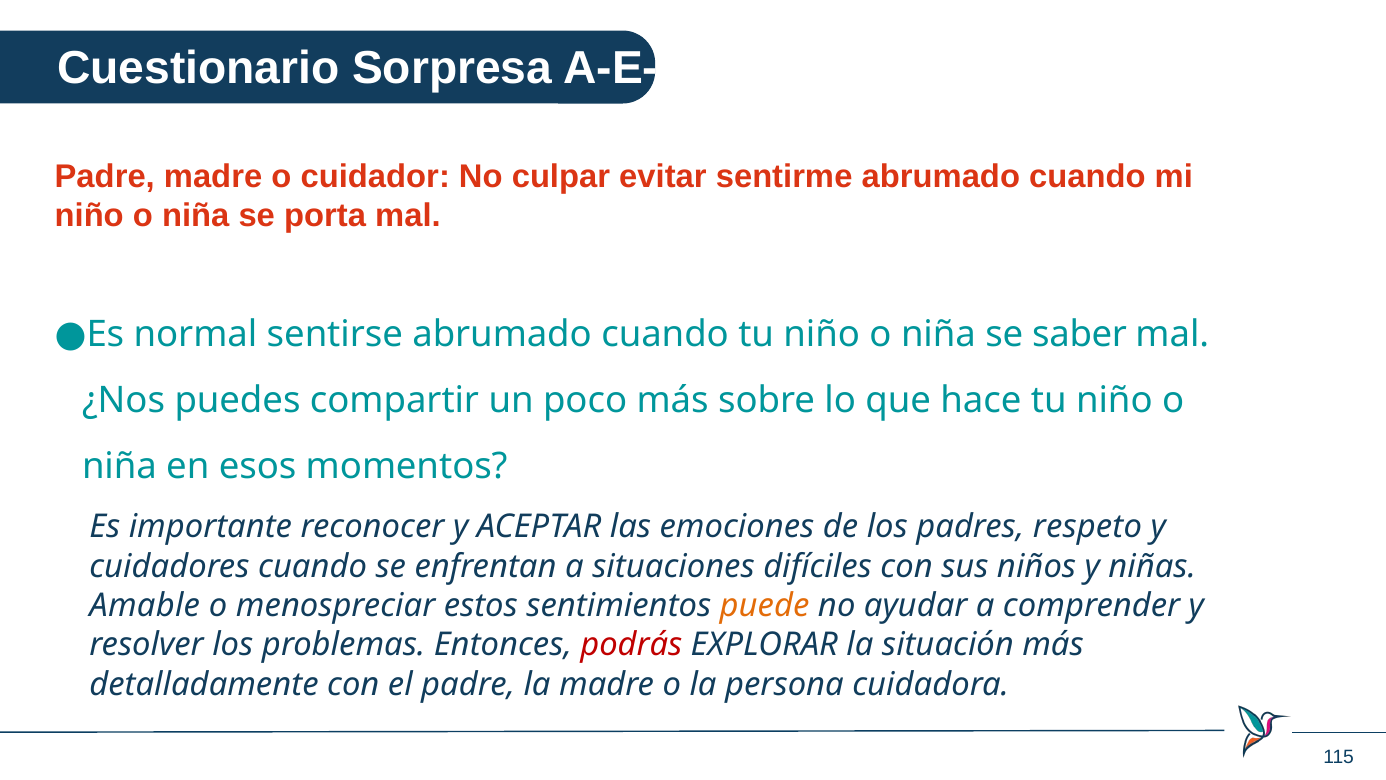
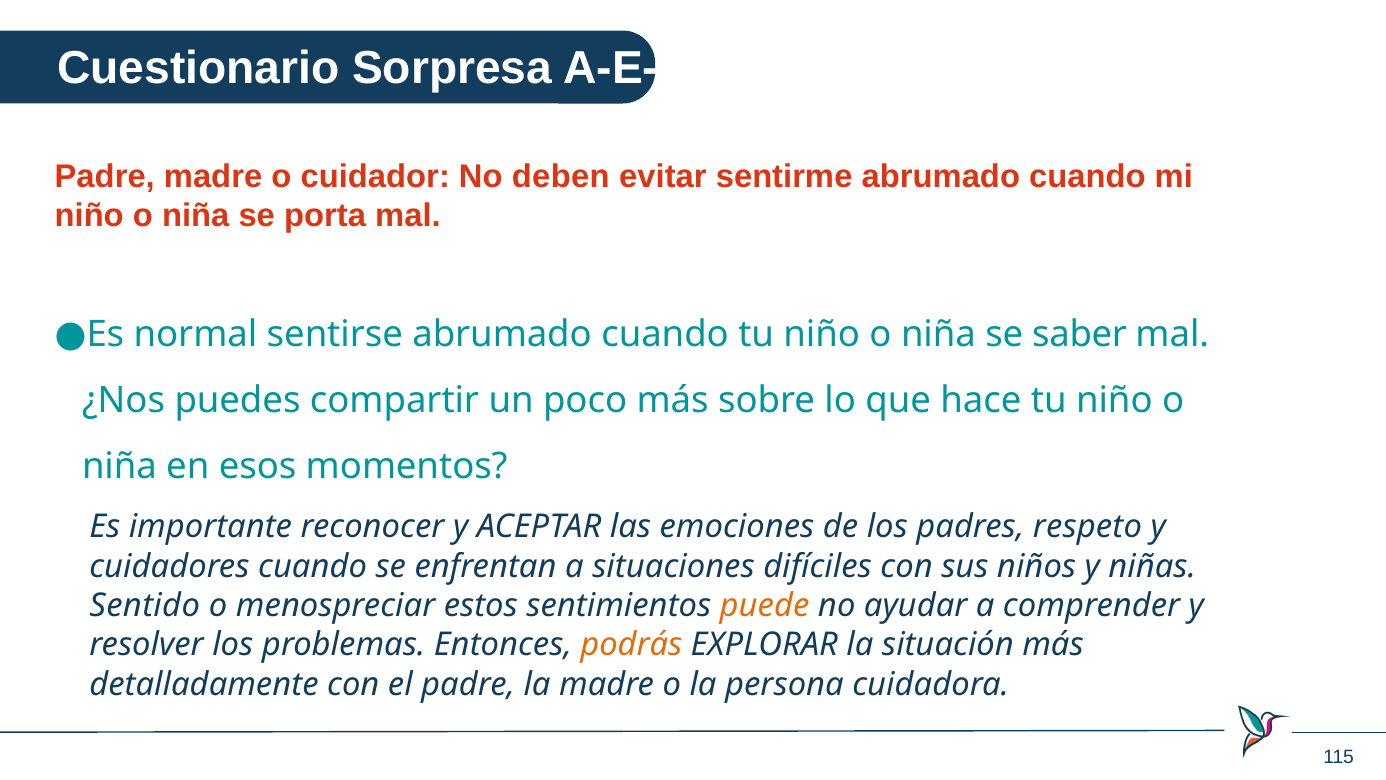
culpar: culpar -> deben (561, 176)
Amable: Amable -> Sentido (145, 605)
podrás colour: red -> orange (631, 645)
